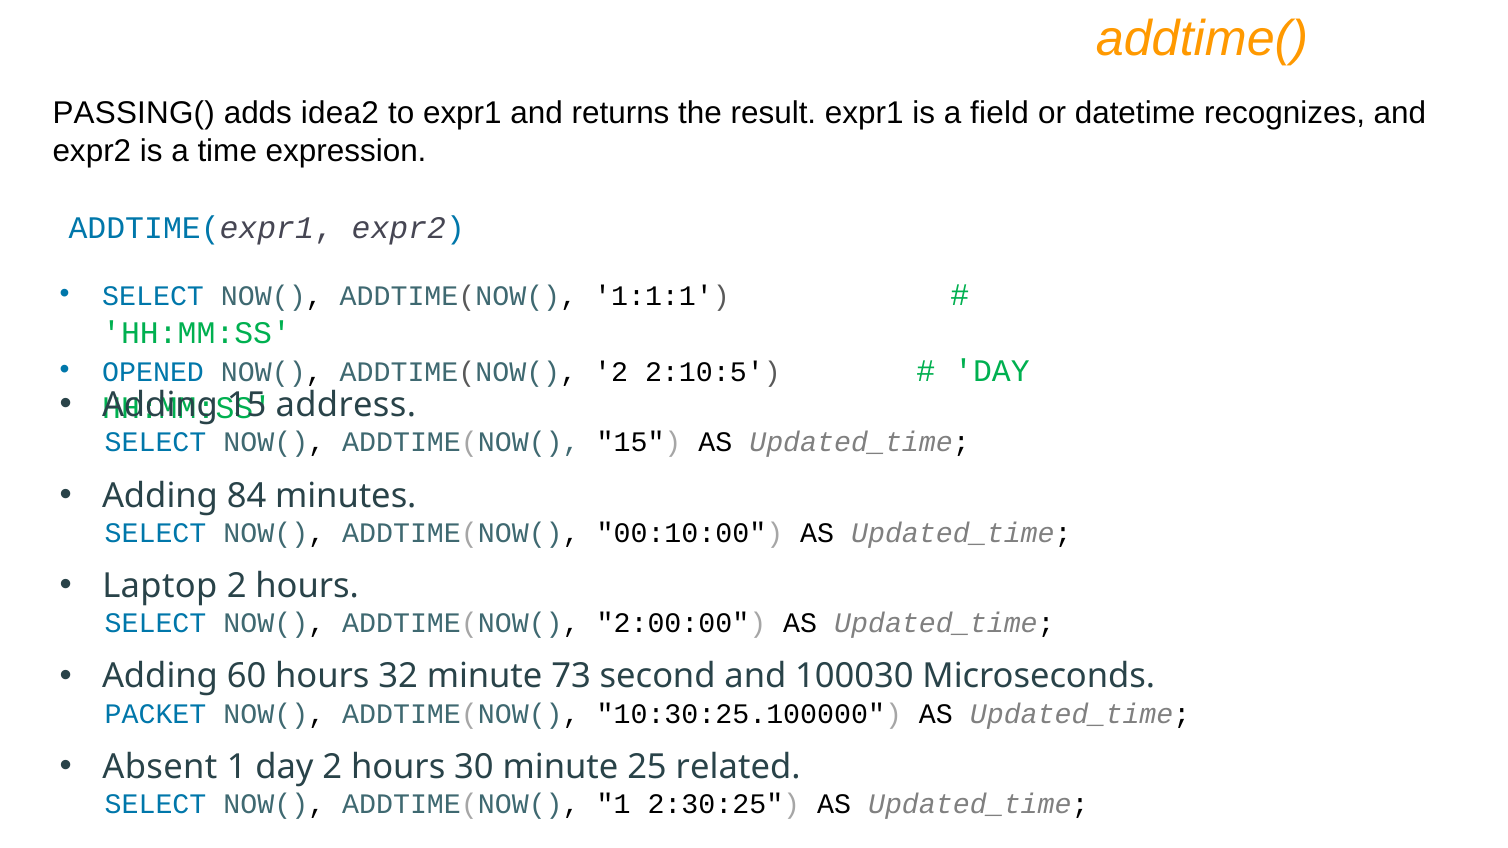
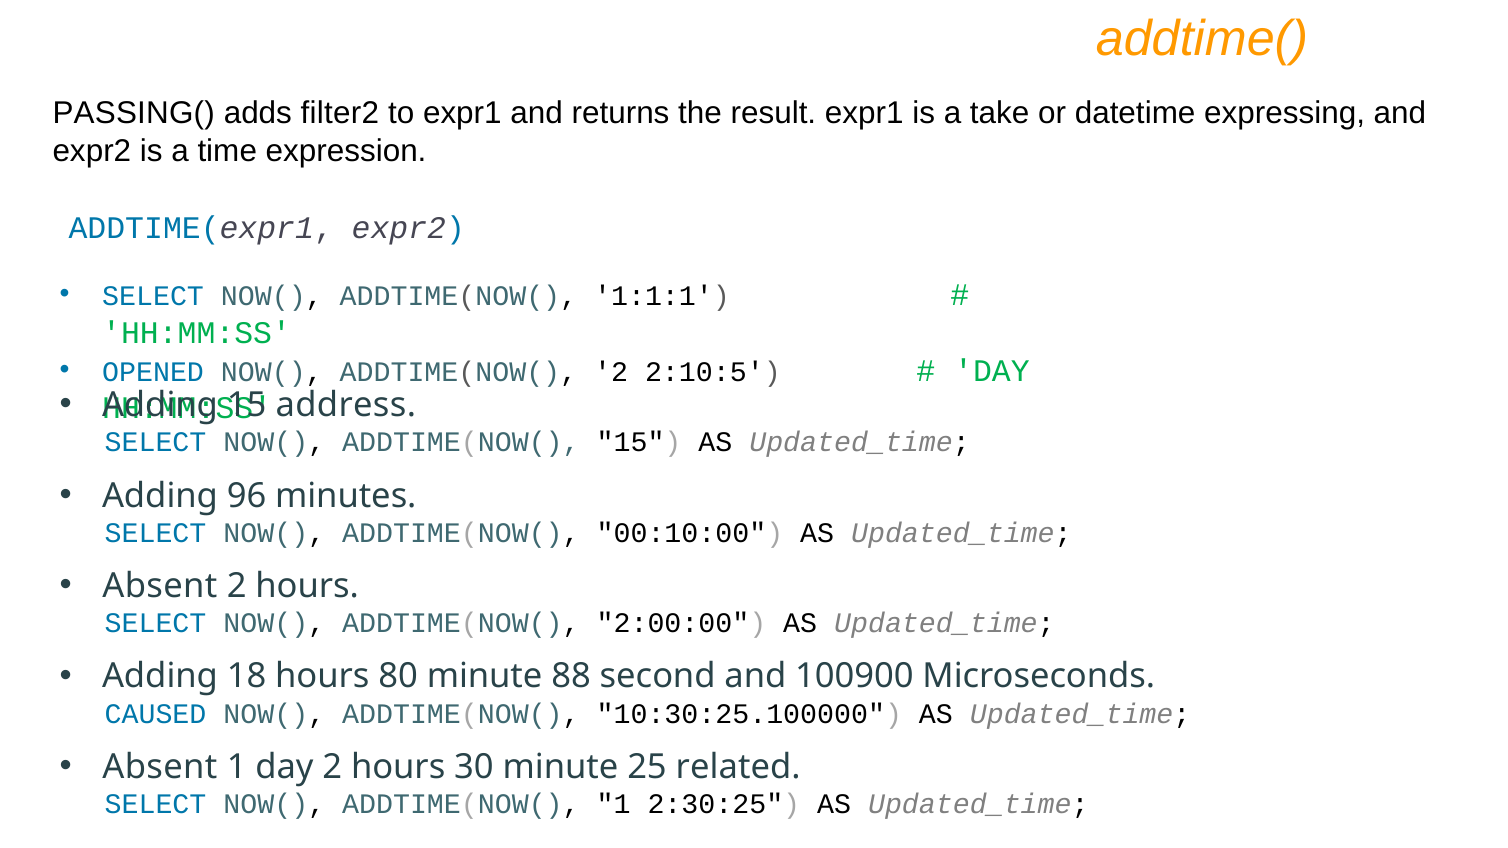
idea2: idea2 -> filter2 (340, 113)
field: field -> take (1000, 113)
recognizes: recognizes -> expressing (1285, 113)
84: 84 -> 96 (247, 496)
Laptop: Laptop -> Absent (160, 586)
60: 60 -> 18 (247, 677)
32: 32 -> 80 (398, 677)
73: 73 -> 88 (571, 677)
100030: 100030 -> 100900 (854, 677)
PACKET: PACKET -> CAUSED (156, 714)
